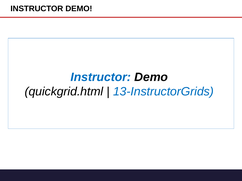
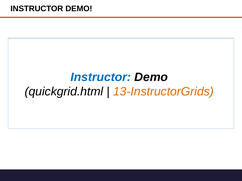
13-InstructorGrids colour: blue -> orange (163, 92)
